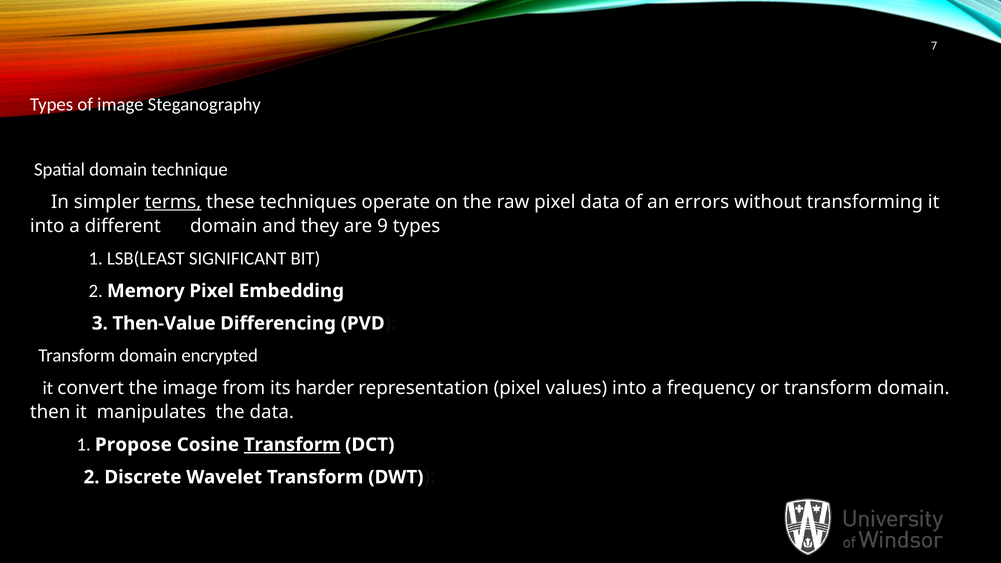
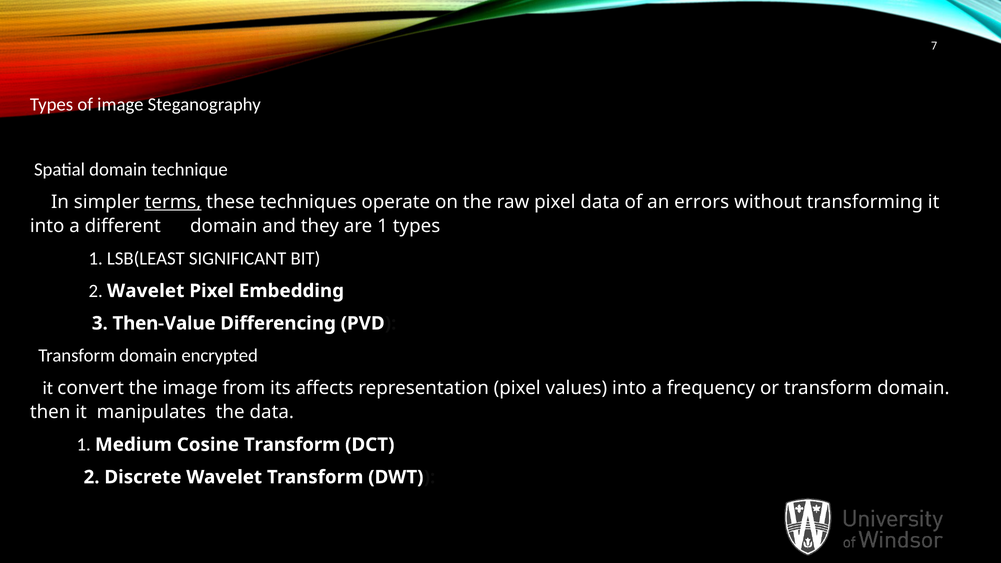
are 9: 9 -> 1 (383, 226)
2 Memory: Memory -> Wavelet (146, 291)
harder: harder -> affects (325, 388)
Propose: Propose -> Medium (133, 445)
Transform underline: present -> none (292, 445)
